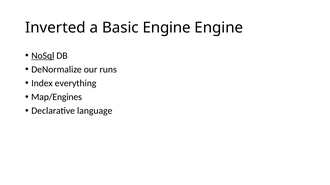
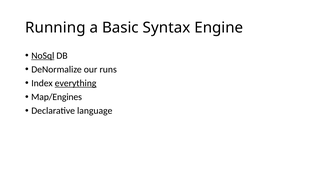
Inverted: Inverted -> Running (55, 28)
Basic Engine: Engine -> Syntax (167, 28)
everything underline: none -> present (76, 83)
